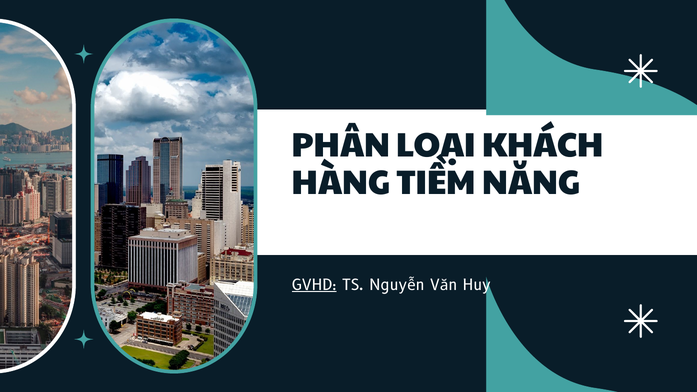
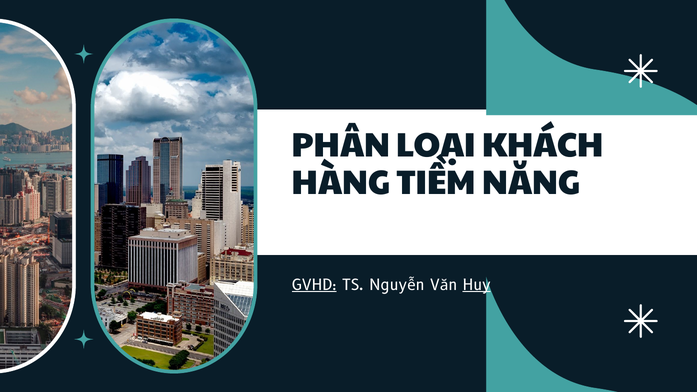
Huy underline: none -> present (477, 285)
